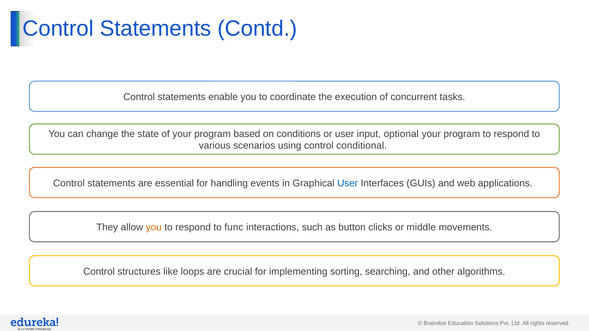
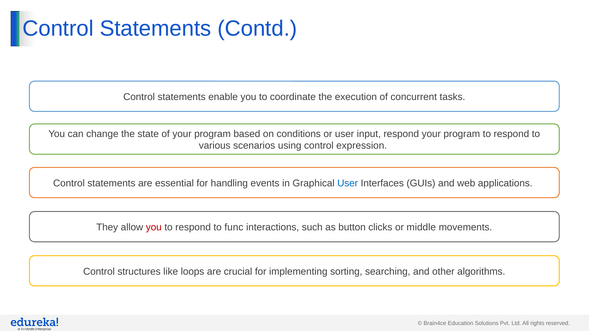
input optional: optional -> respond (401, 134)
conditional: conditional -> expression (362, 146)
you colour: orange -> red (154, 228)
